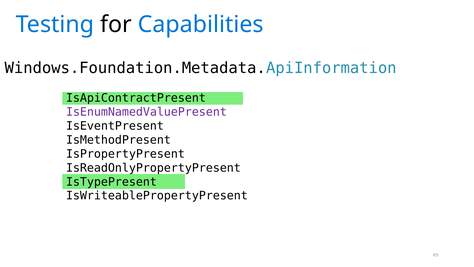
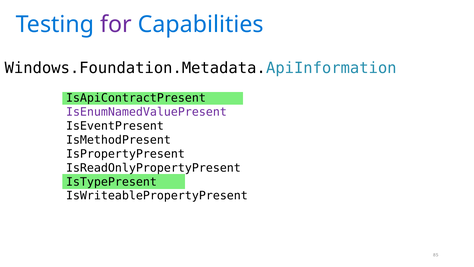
for colour: black -> purple (116, 25)
